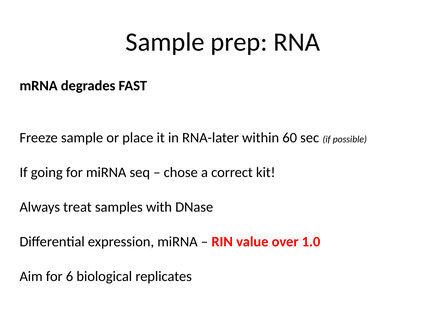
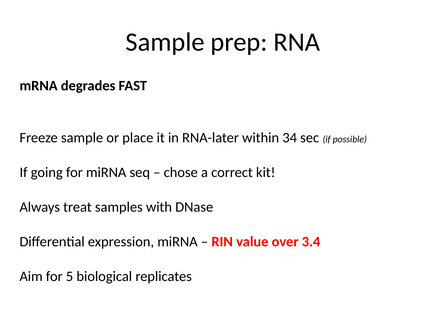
60: 60 -> 34 (290, 137)
1.0: 1.0 -> 3.4 (311, 241)
6: 6 -> 5 (70, 276)
